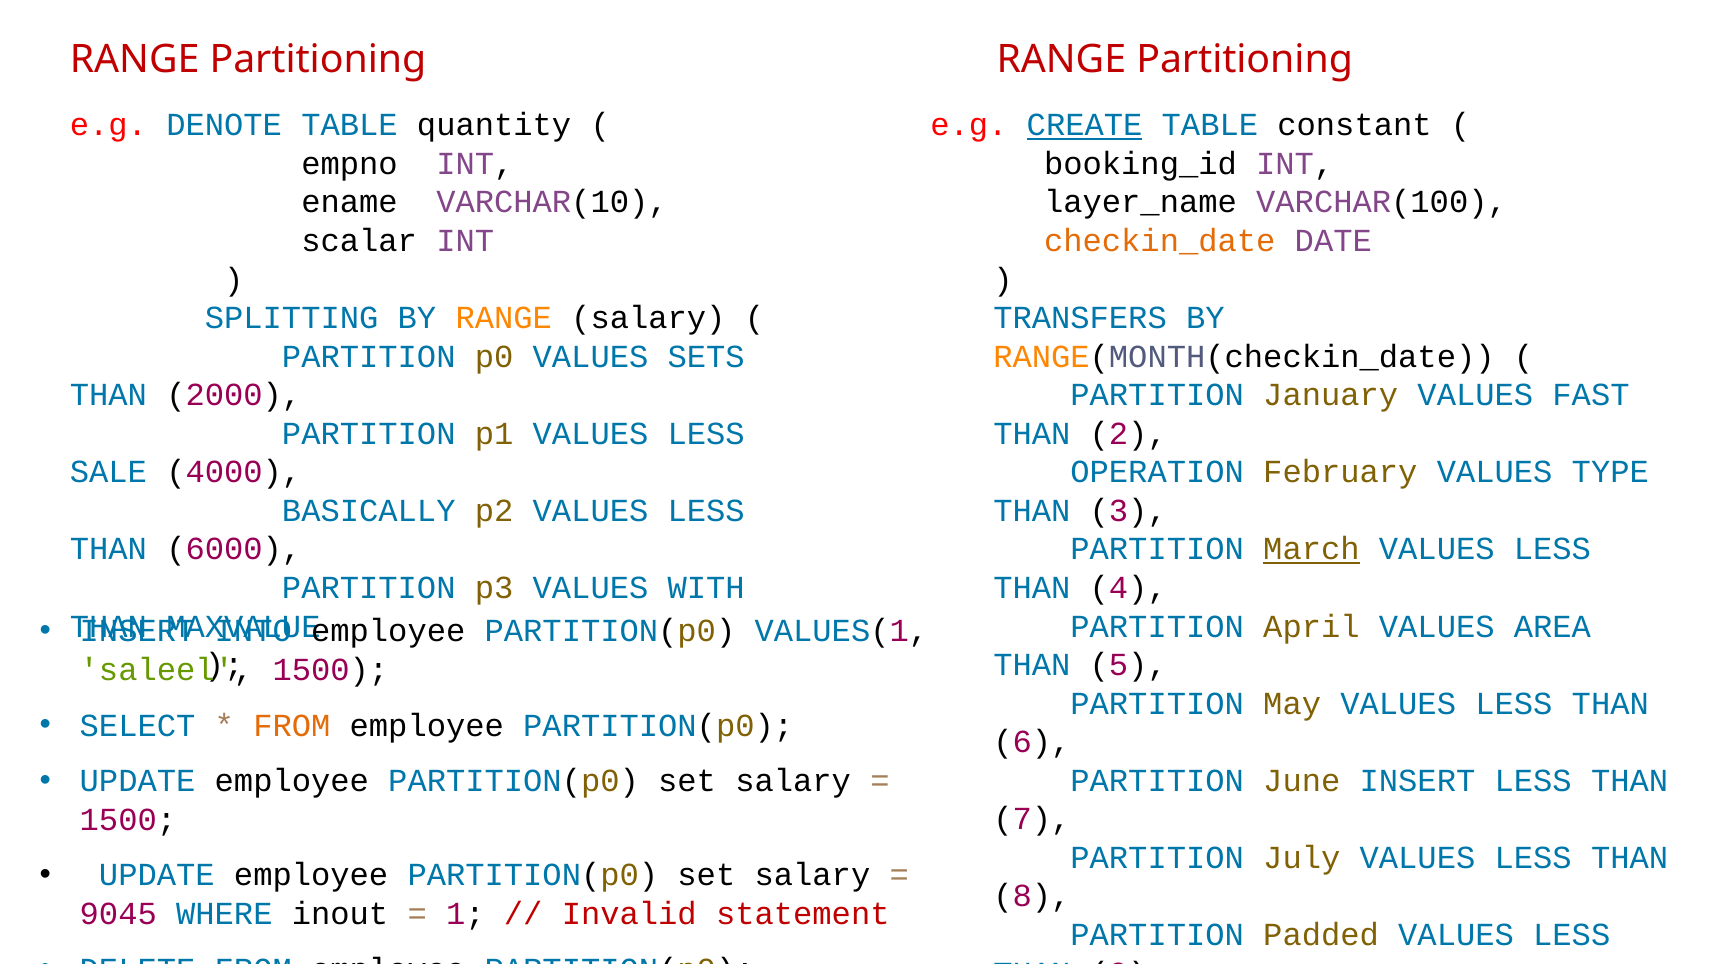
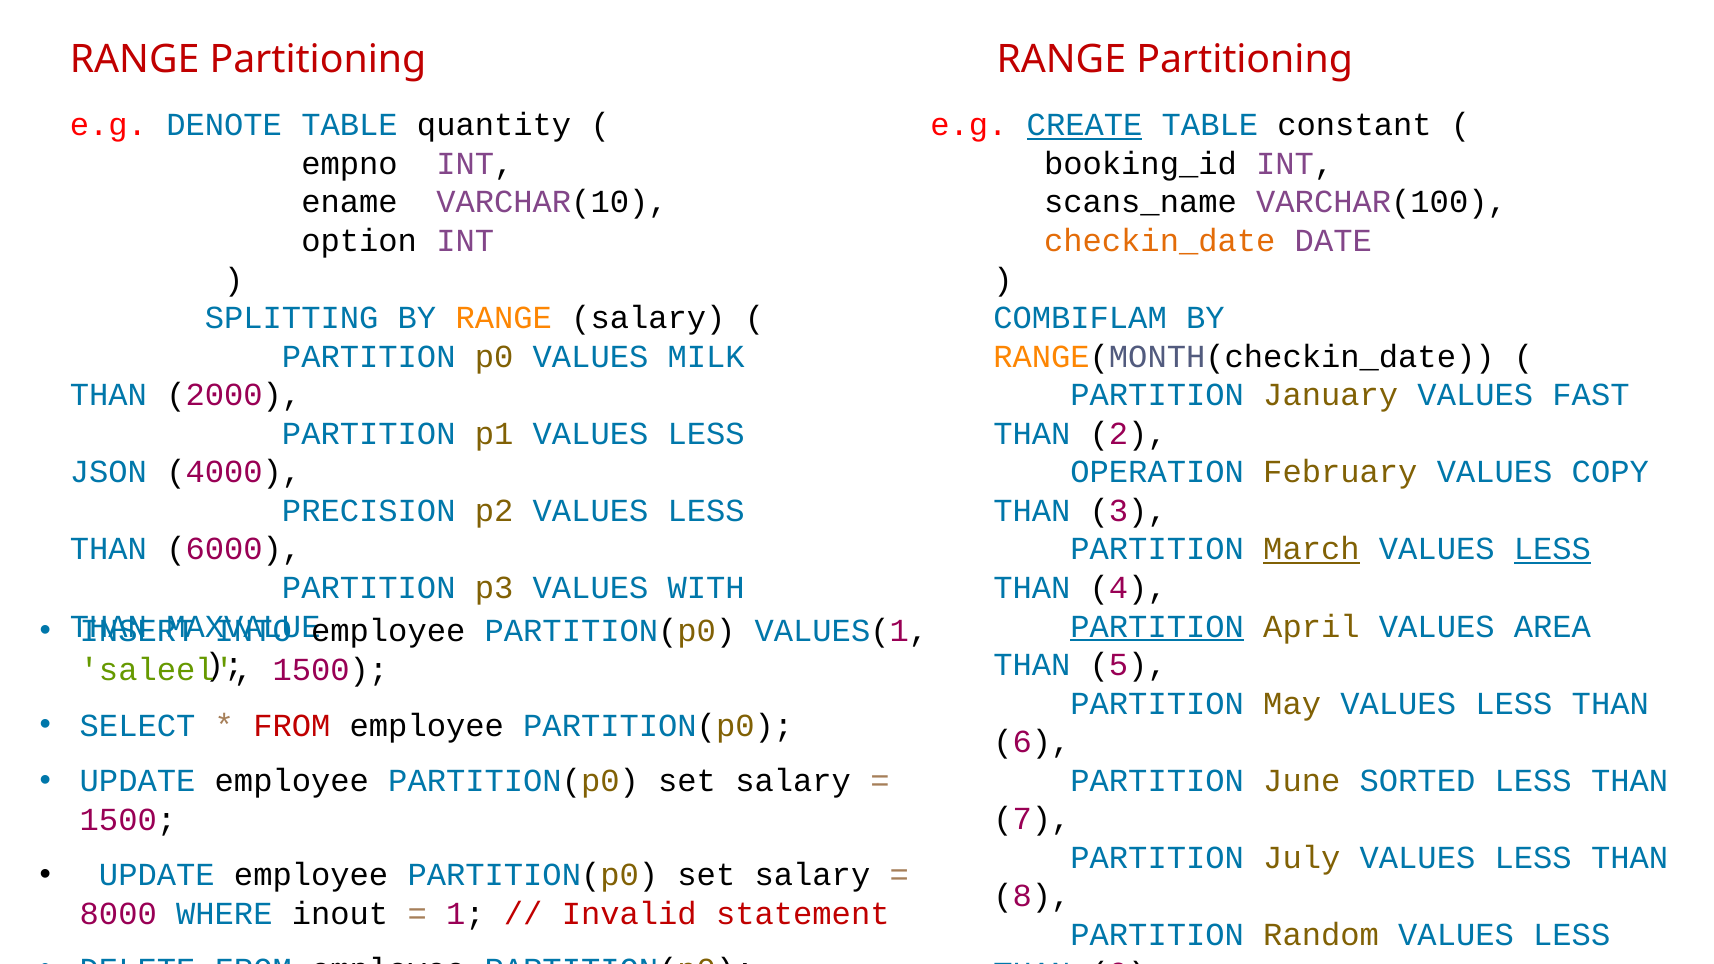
layer_name: layer_name -> scans_name (1140, 202)
scalar: scalar -> option (359, 241)
TRANSFERS: TRANSFERS -> COMBIFLAM (1080, 318)
SETS: SETS -> MILK (706, 357)
SALE: SALE -> JSON (108, 472)
TYPE: TYPE -> COPY (1610, 472)
BASICALLY: BASICALLY -> PRECISION (369, 511)
LESS underline: none -> present (1552, 549)
PARTITION underline: none -> present (1157, 627)
FROM colour: orange -> red (292, 726)
June INSERT: INSERT -> SORTED (1417, 781)
9045: 9045 -> 8000 (118, 914)
Padded: Padded -> Random (1321, 935)
